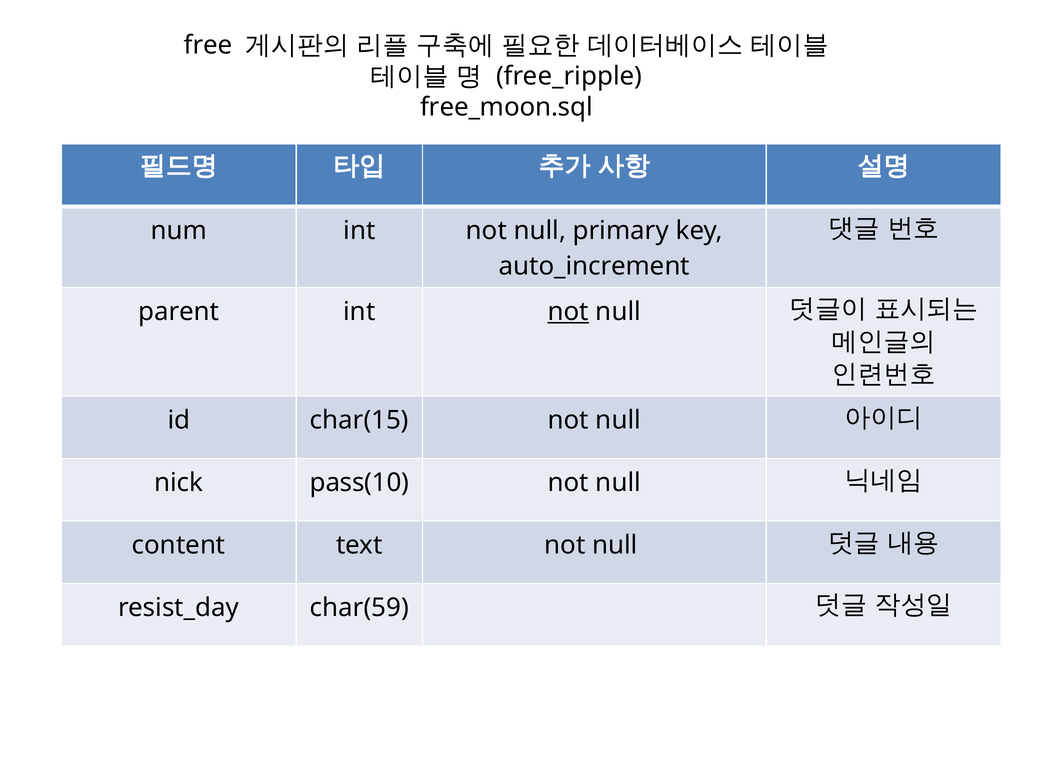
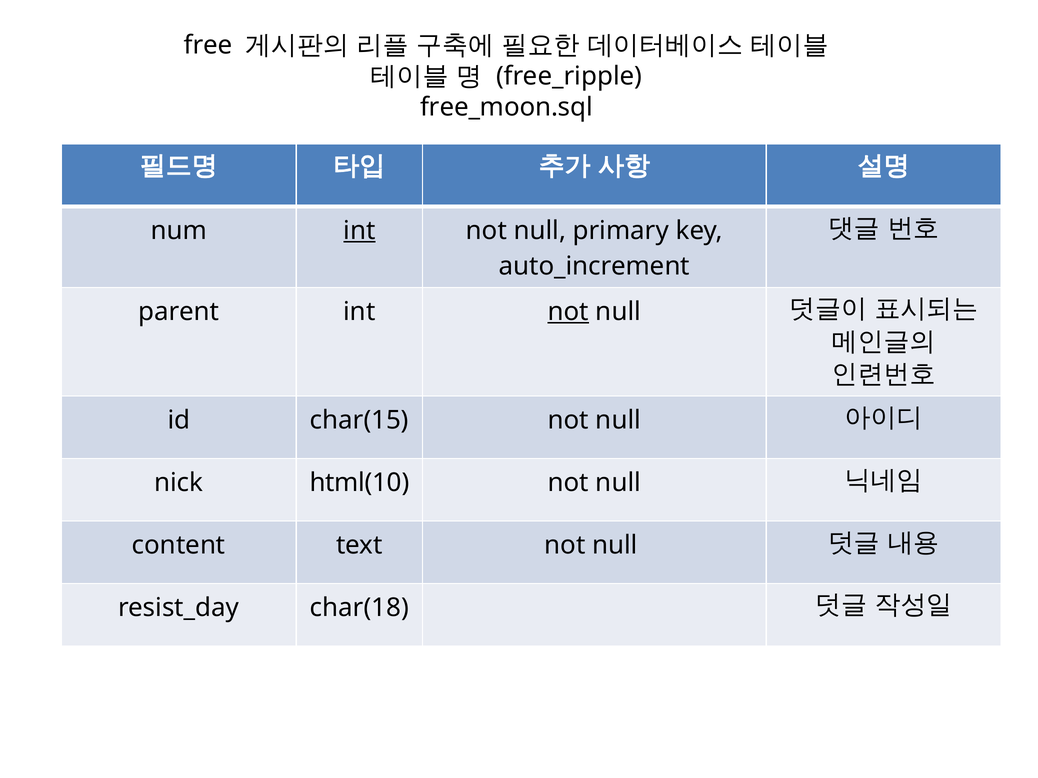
int underline: none -> present (359, 231)
pass(10: pass(10 -> html(10 (359, 483)
char(59: char(59 -> char(18 (359, 608)
